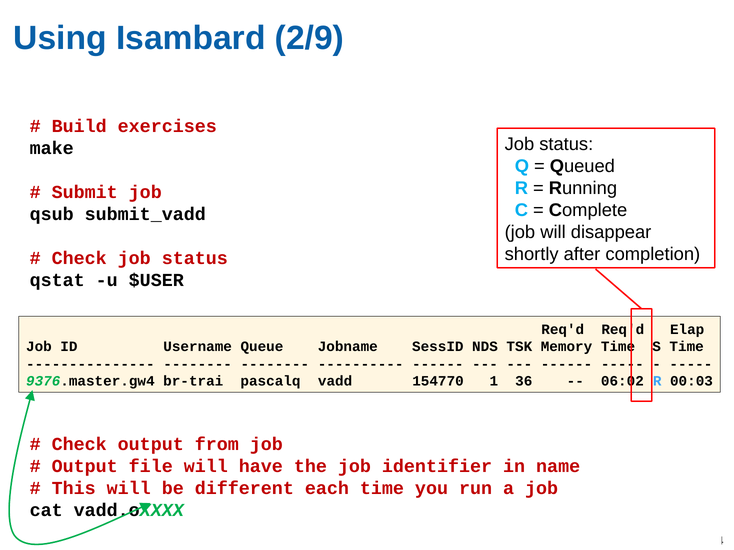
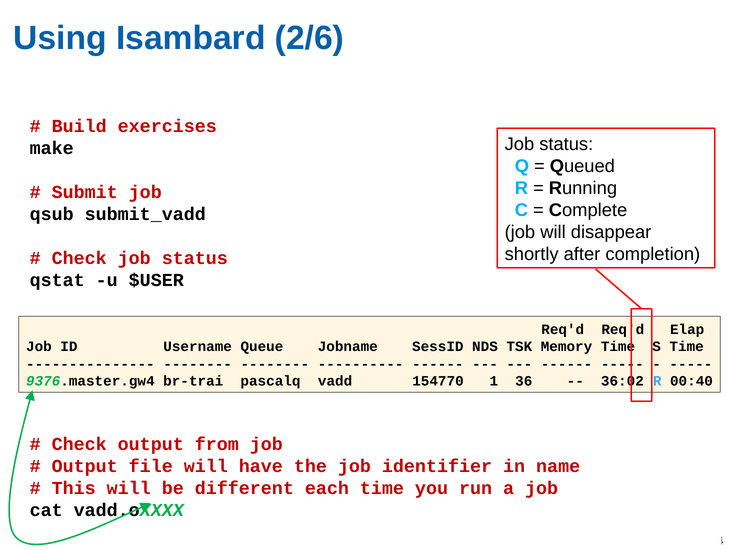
2/9: 2/9 -> 2/6 (309, 38)
06:02: 06:02 -> 36:02 (622, 381)
00:03: 00:03 -> 00:40 (691, 381)
